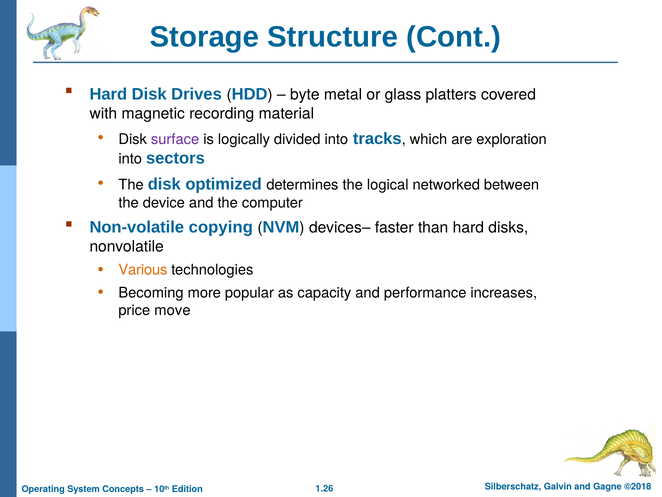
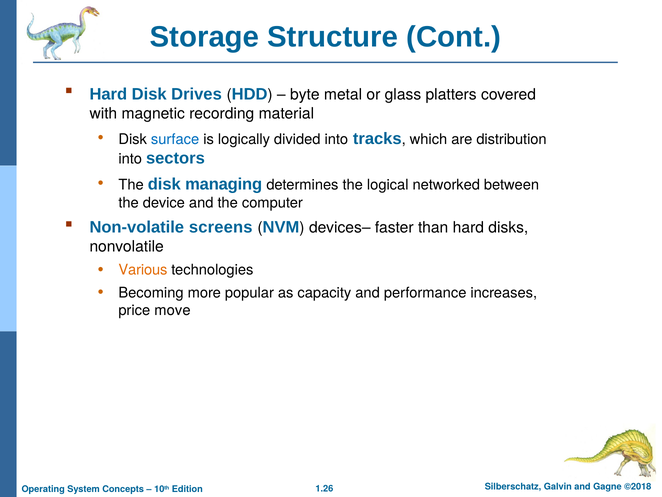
surface colour: purple -> blue (175, 139)
exploration: exploration -> distribution (511, 139)
optimized: optimized -> managing (224, 184)
copying: copying -> screens (221, 227)
